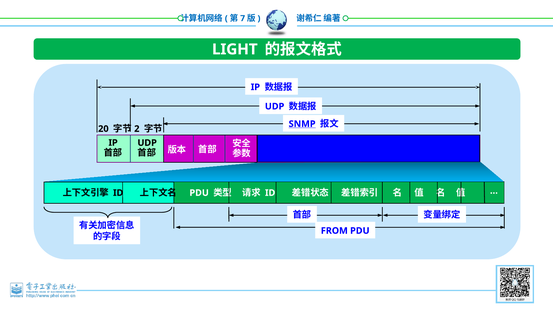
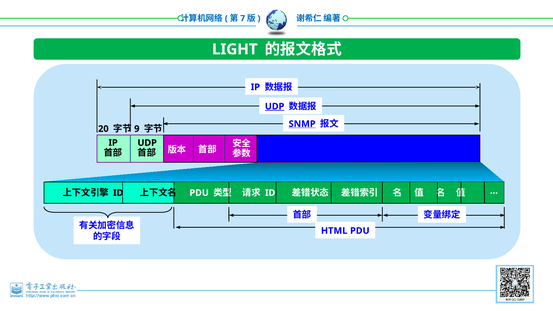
UDP underline: none -> present (275, 106)
2: 2 -> 9 (137, 129)
FROM: FROM -> HTML (334, 231)
